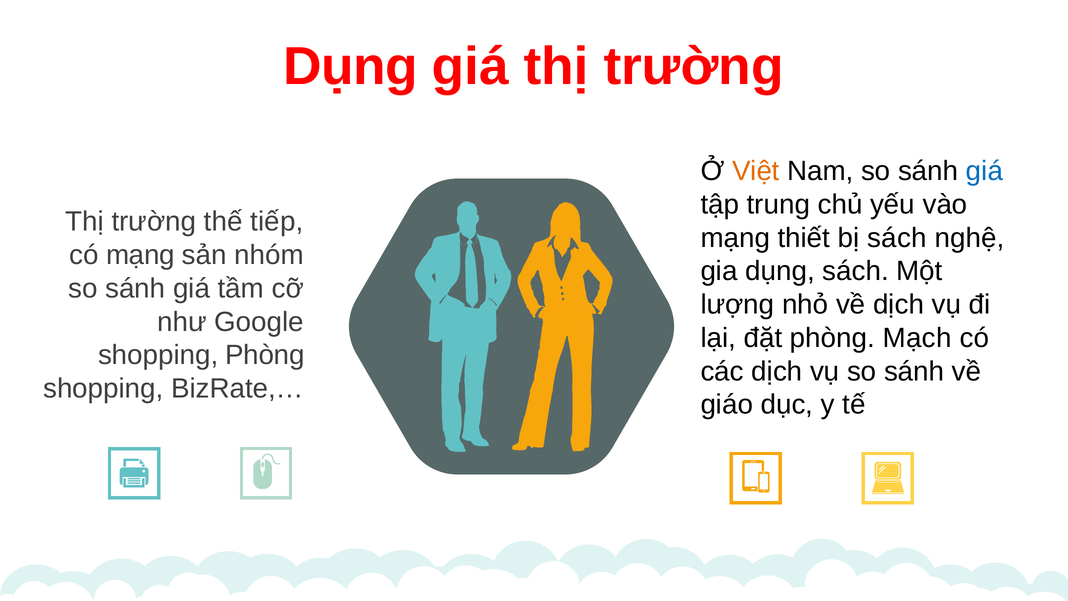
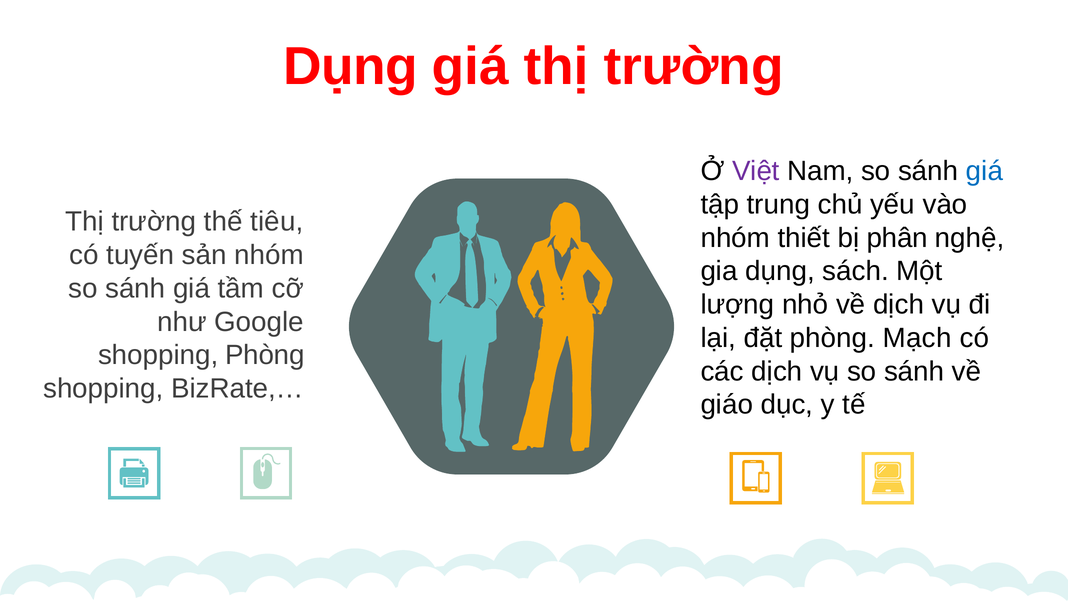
Việt colour: orange -> purple (756, 171)
tiếp: tiếp -> tiêu (277, 222)
mạng: mạng -> nhóm (735, 238)
bị sách: sách -> phân (897, 238)
có mạng: mạng -> tuyến (140, 255)
